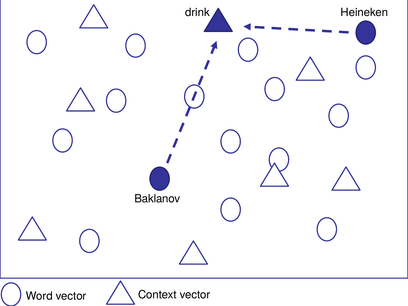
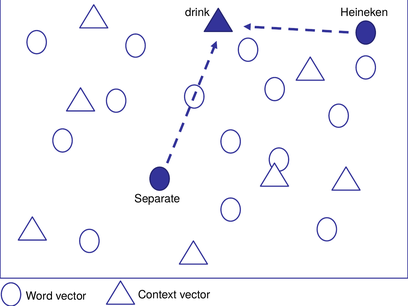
Baklanov: Baklanov -> Separate (157, 199)
